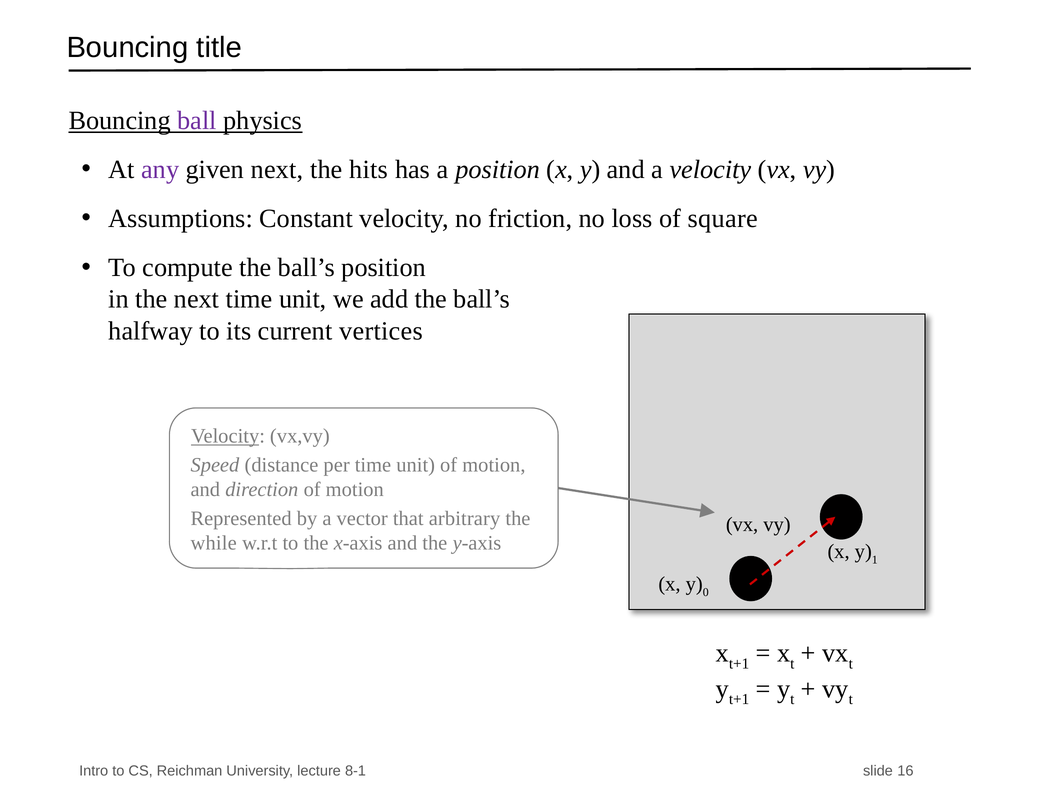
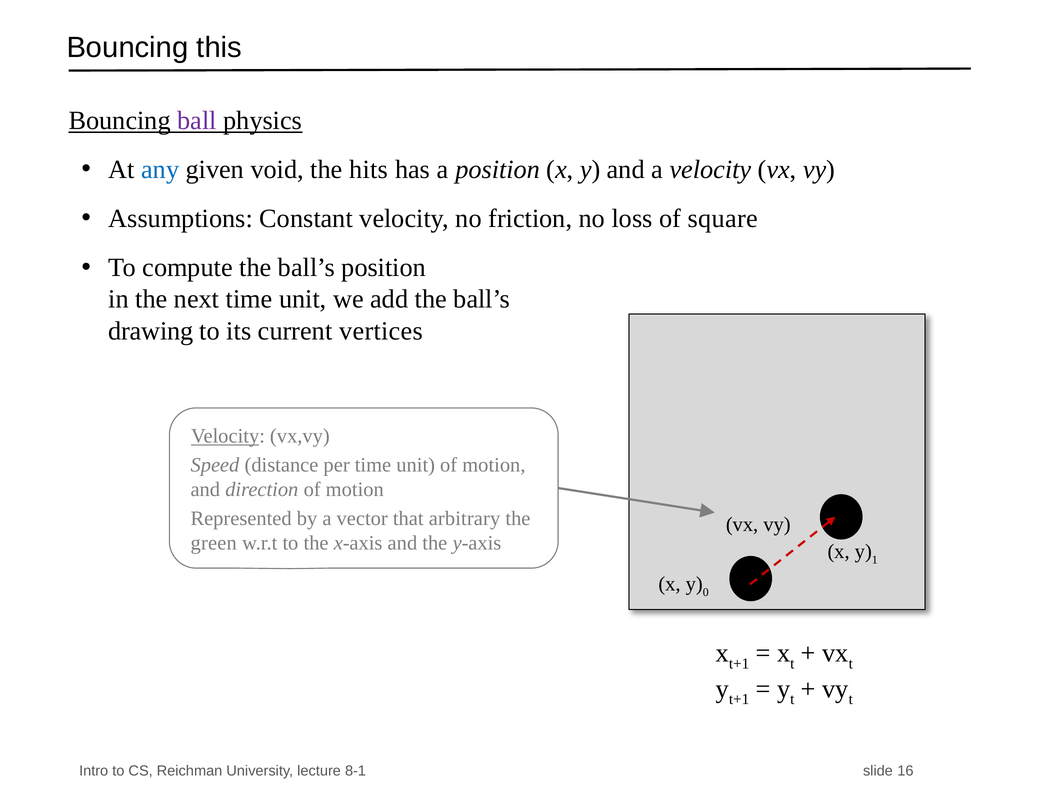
title: title -> this (219, 47)
any colour: purple -> blue (160, 170)
given next: next -> void (277, 170)
halfway: halfway -> drawing (151, 331)
while: while -> green (214, 543)
